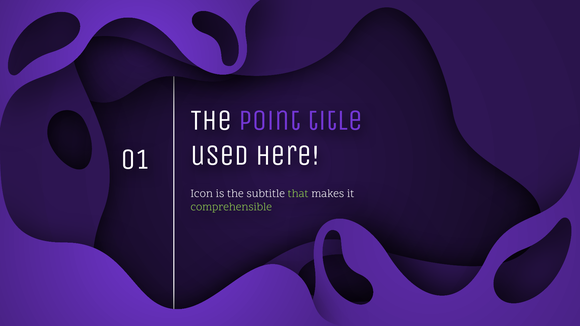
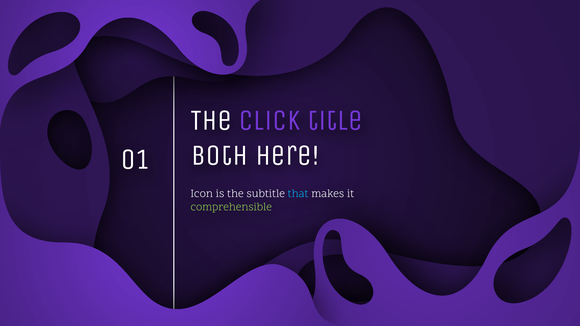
point: point -> click (270, 120)
used: used -> both (220, 155)
that colour: light green -> light blue (298, 194)
